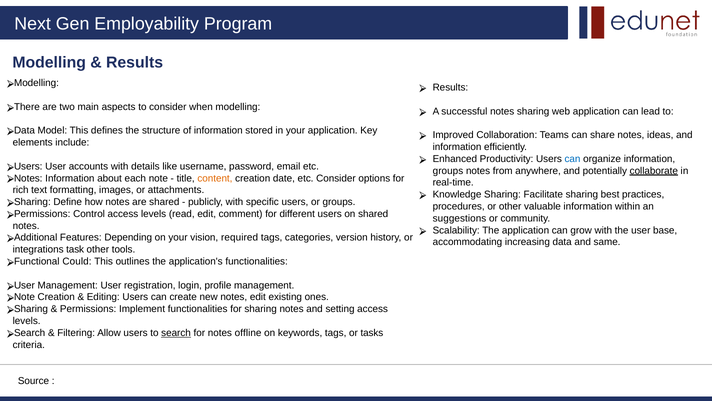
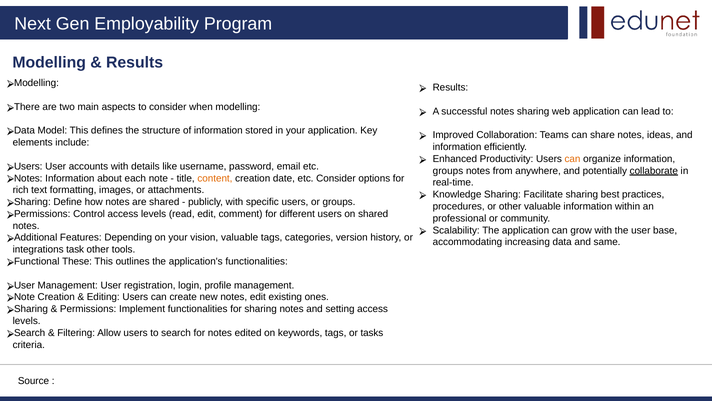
can colour: blue -> orange (573, 159)
suggestions: suggestions -> professional (460, 218)
vision required: required -> valuable (240, 237)
Could: Could -> These (77, 261)
search underline: present -> none (176, 333)
offline: offline -> edited (248, 333)
